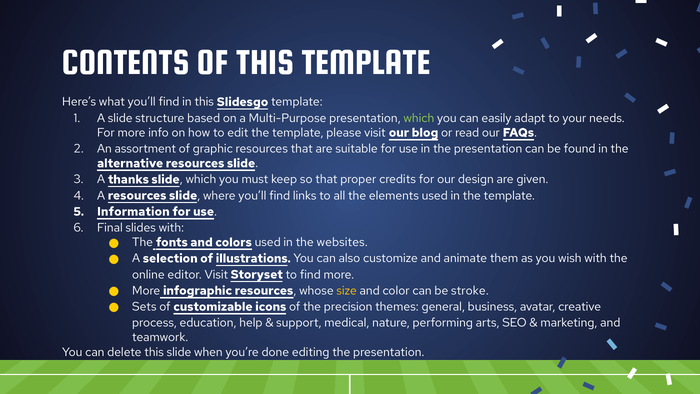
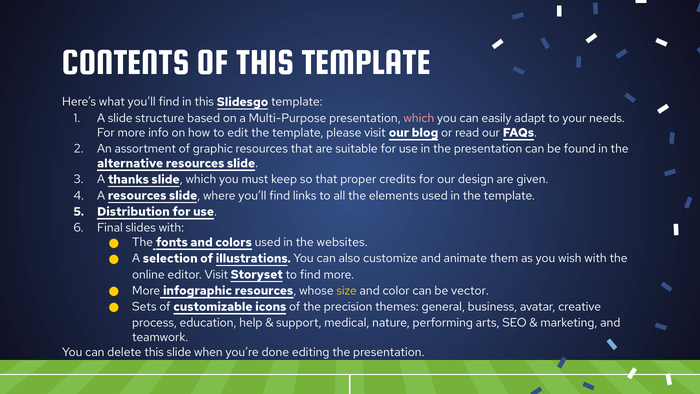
which colour: light green -> pink (419, 118)
Information: Information -> Distribution (133, 212)
stroke: stroke -> vector (470, 290)
